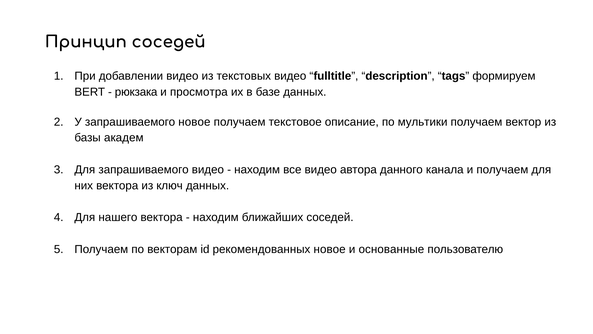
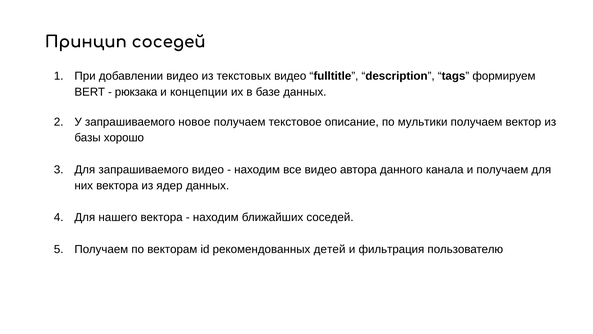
просмотра: просмотра -> концепции (199, 92)
академ: академ -> хорошо (124, 138)
ключ: ключ -> ядер (169, 185)
рекомендованных новое: новое -> детей (330, 249)
основанные: основанные -> фильтрация (391, 249)
